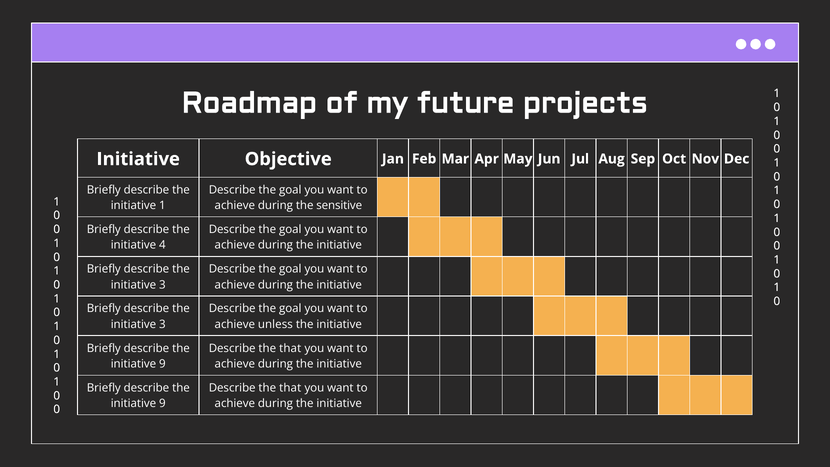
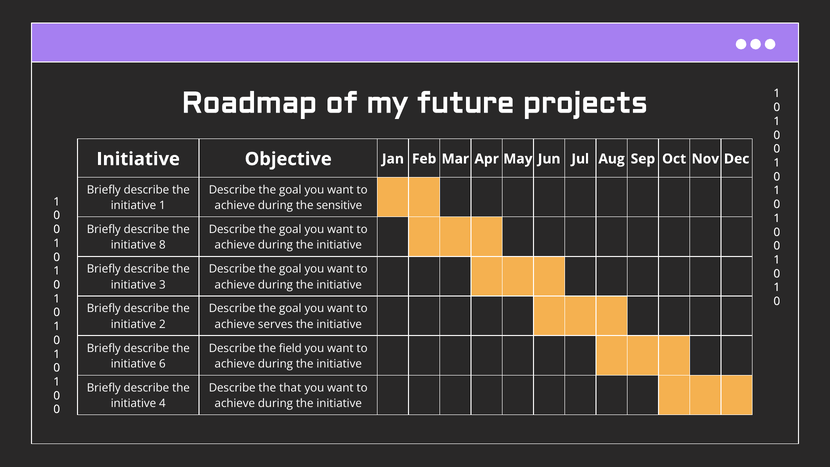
4: 4 -> 8 (162, 245)
3: 3 -> 2 (162, 324)
unless: unless -> serves (275, 324)
that: that -> field (290, 348)
9: 9 -> 6 (162, 364)
9: 9 -> 4 (162, 403)
